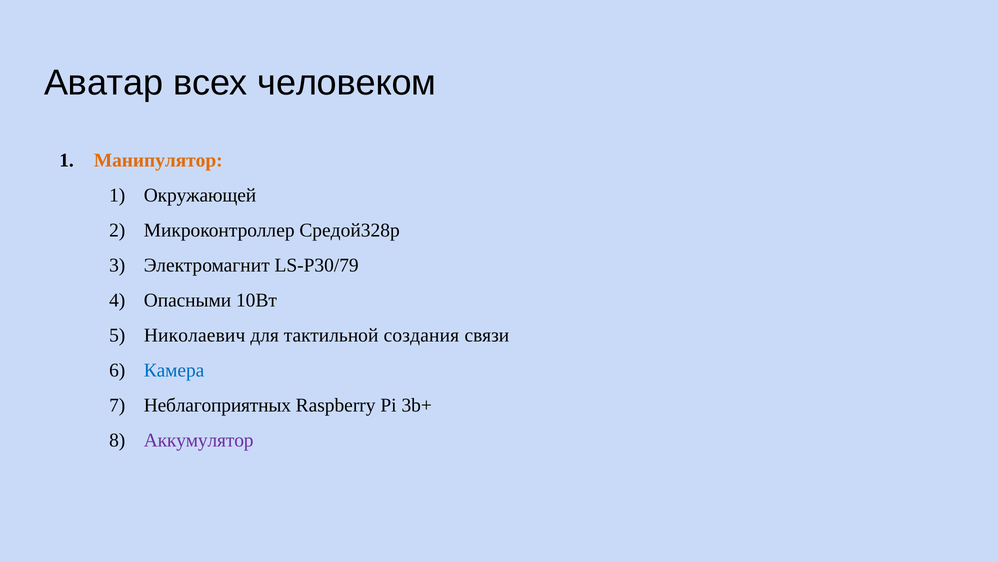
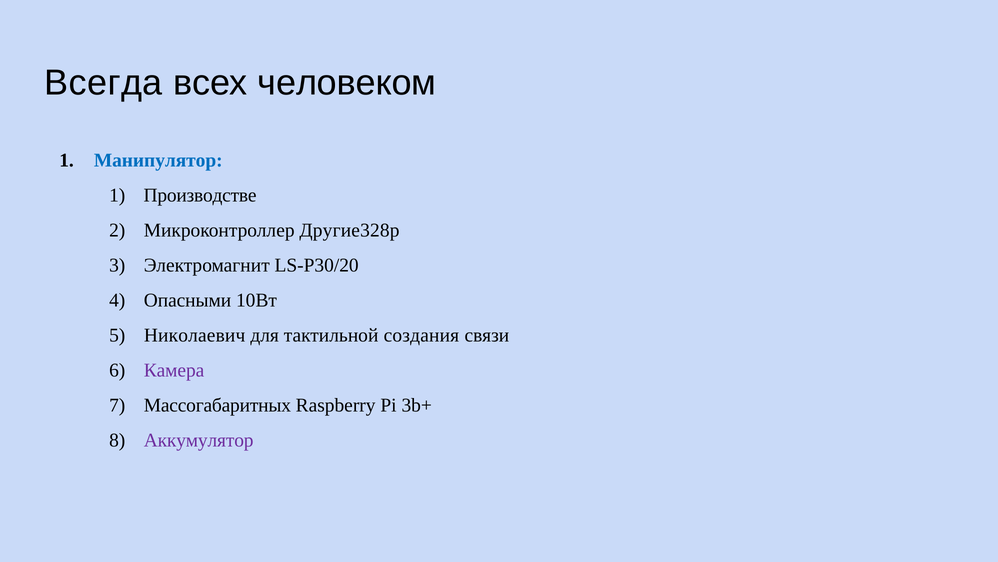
Аватар: Аватар -> Всегда (103, 83)
Манипулятор colour: orange -> blue (158, 160)
Окружающей: Окружающей -> Производстве (200, 195)
Средой328p: Средой328p -> Другие328p (349, 230)
LS-P30/79: LS-P30/79 -> LS-P30/20 (317, 265)
Камера colour: blue -> purple (174, 370)
Неблагоприятных: Неблагоприятных -> Массогабаритных (217, 405)
